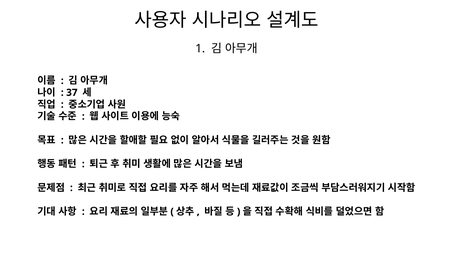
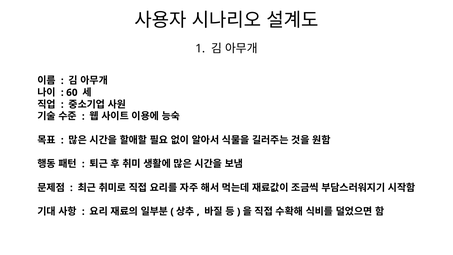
37: 37 -> 60 (72, 93)
